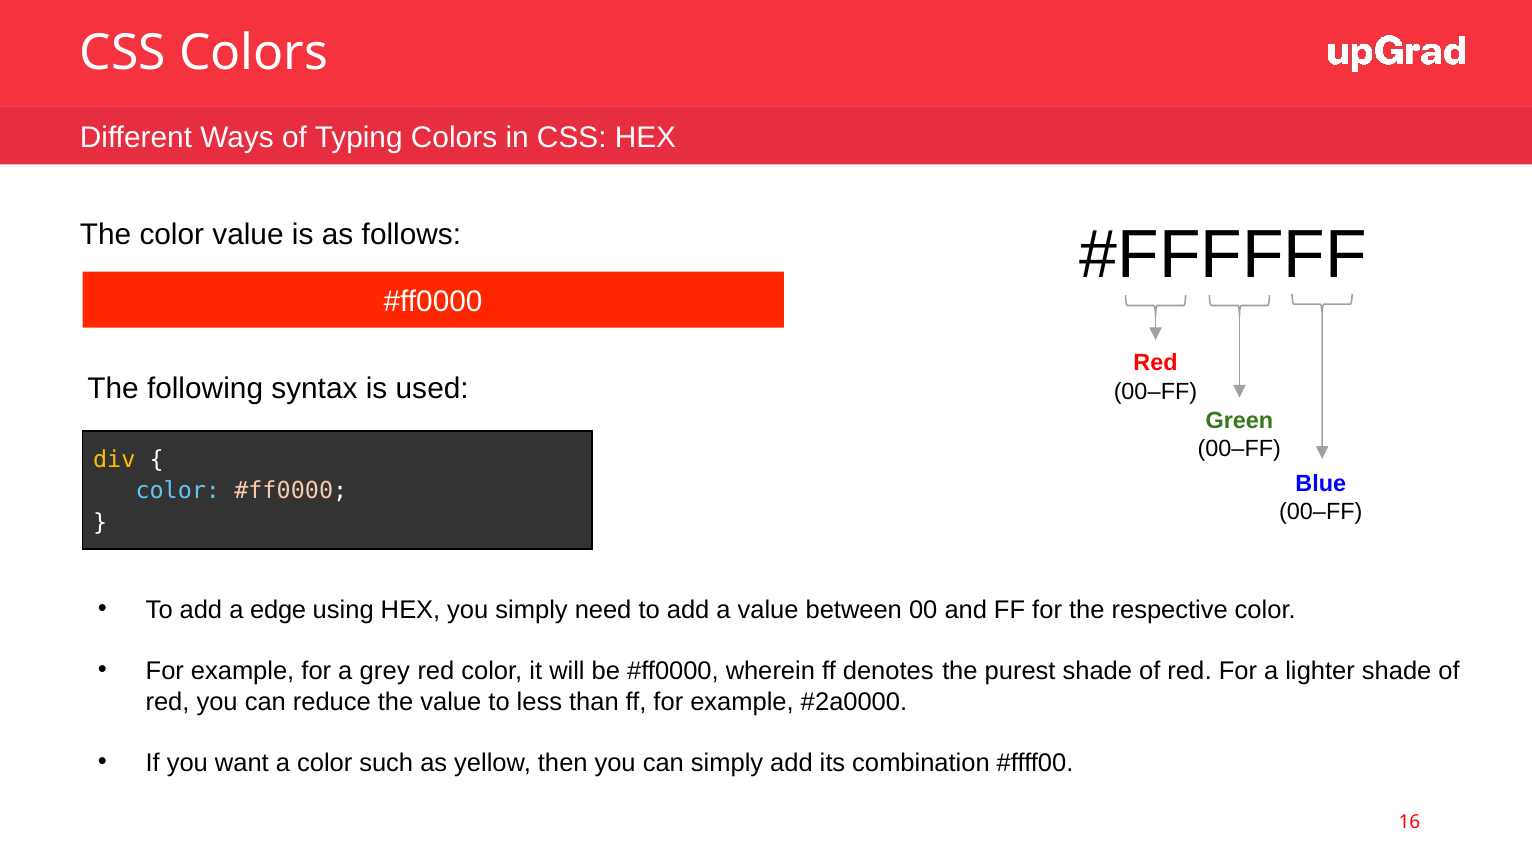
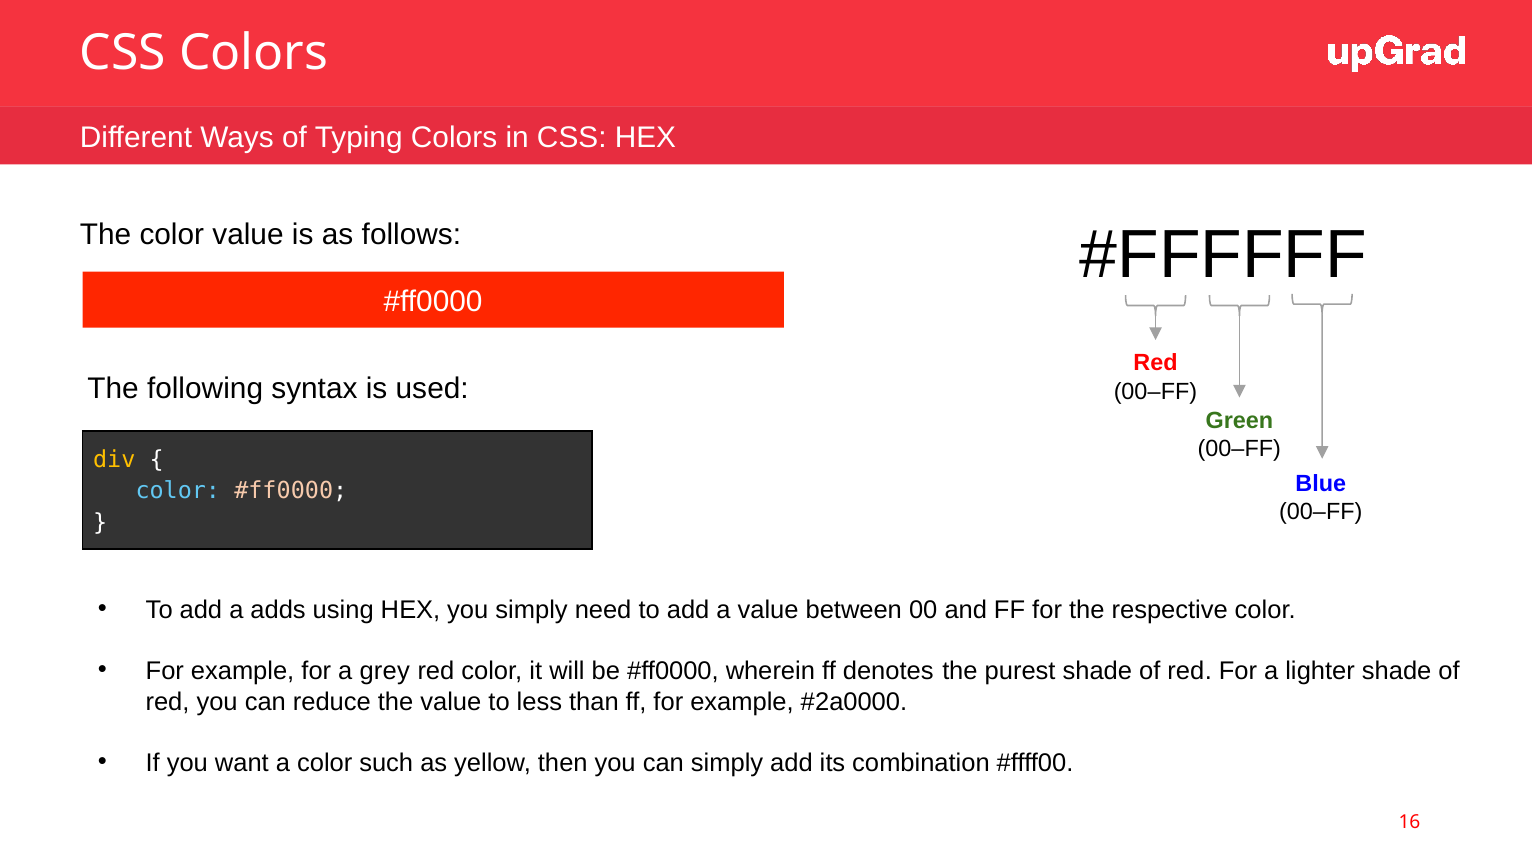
edge: edge -> adds (278, 610)
